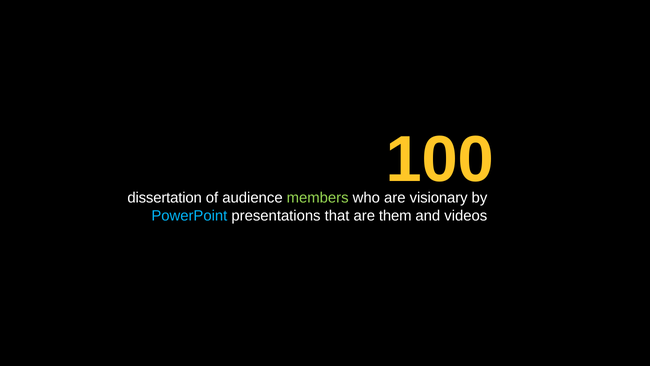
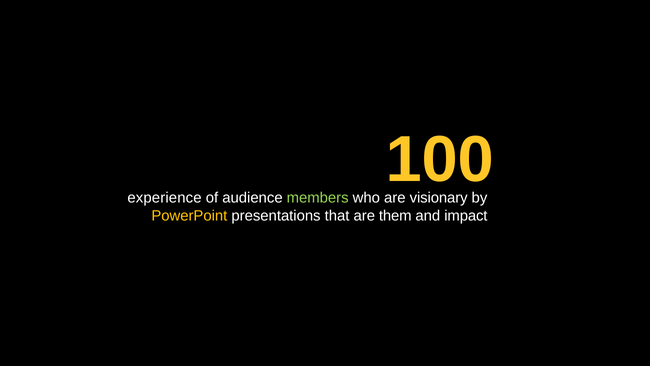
dissertation: dissertation -> experience (164, 198)
PowerPoint colour: light blue -> yellow (189, 216)
videos: videos -> impact (466, 216)
